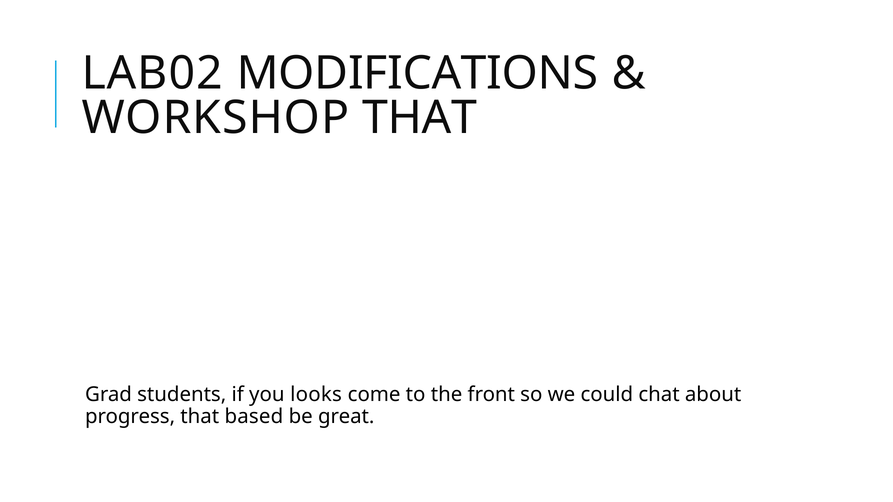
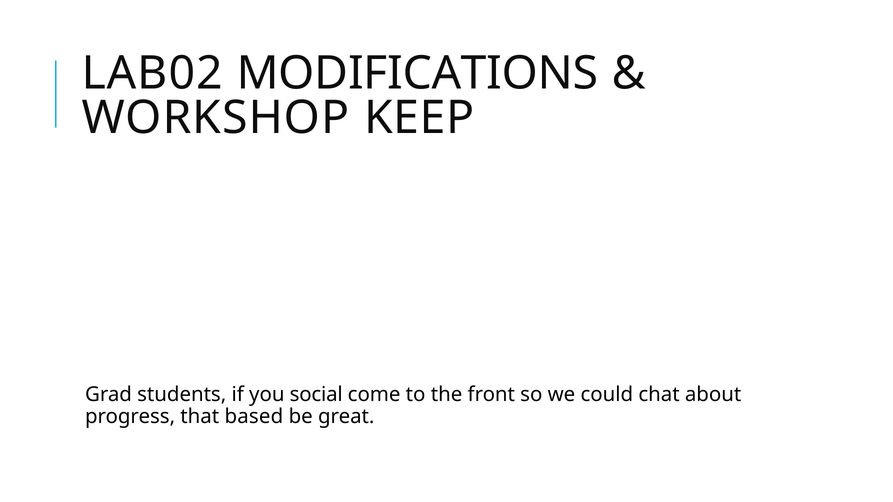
WORKSHOP THAT: THAT -> KEEP (419, 118)
looks: looks -> social (316, 395)
